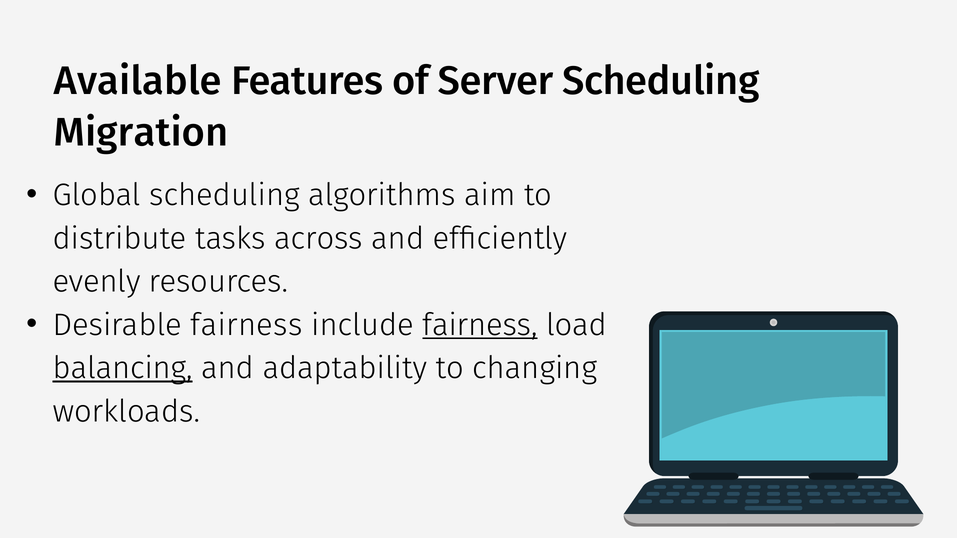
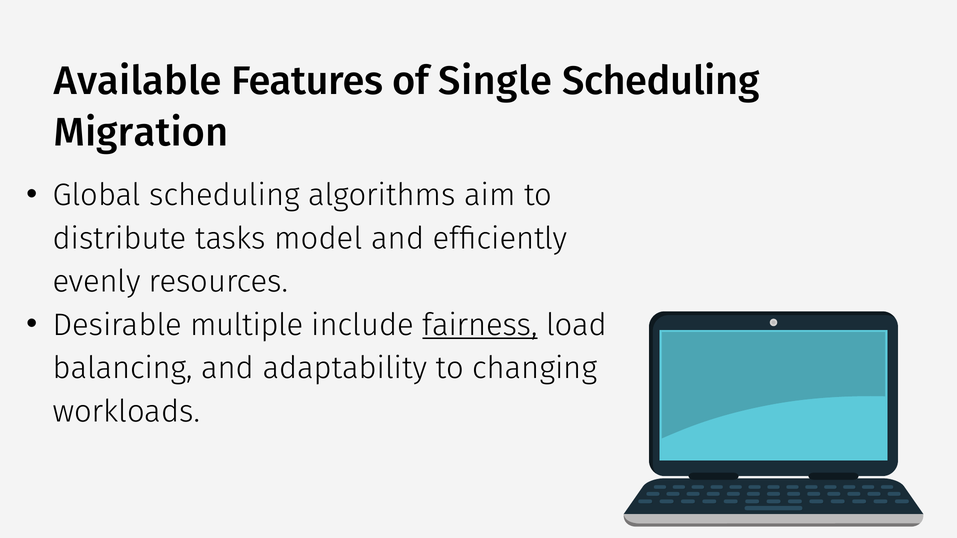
Server: Server -> Single (495, 81)
across: across -> model (318, 238)
Desirable fairness: fairness -> multiple (247, 325)
balancing underline: present -> none (123, 368)
